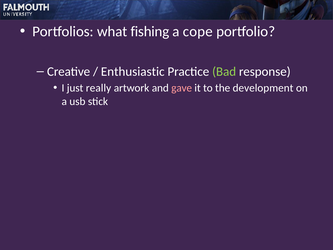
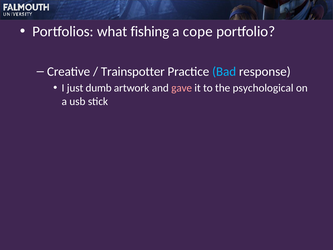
Enthusiastic: Enthusiastic -> Trainspotter (133, 71)
Bad colour: light green -> light blue (224, 71)
really: really -> dumb (99, 88)
development: development -> psychological (263, 88)
